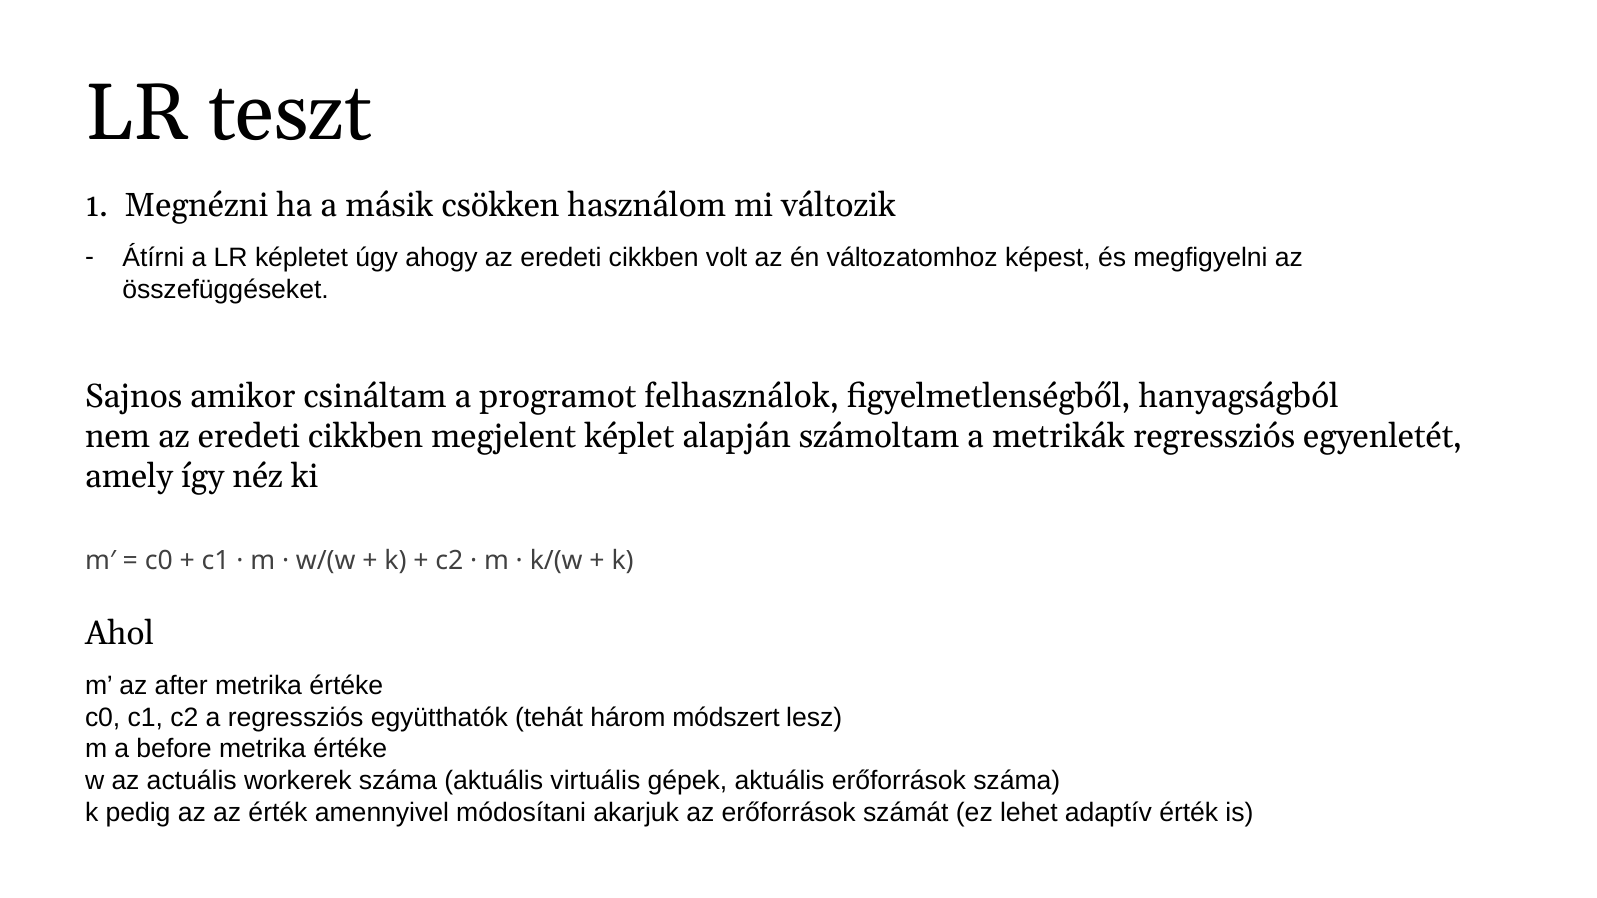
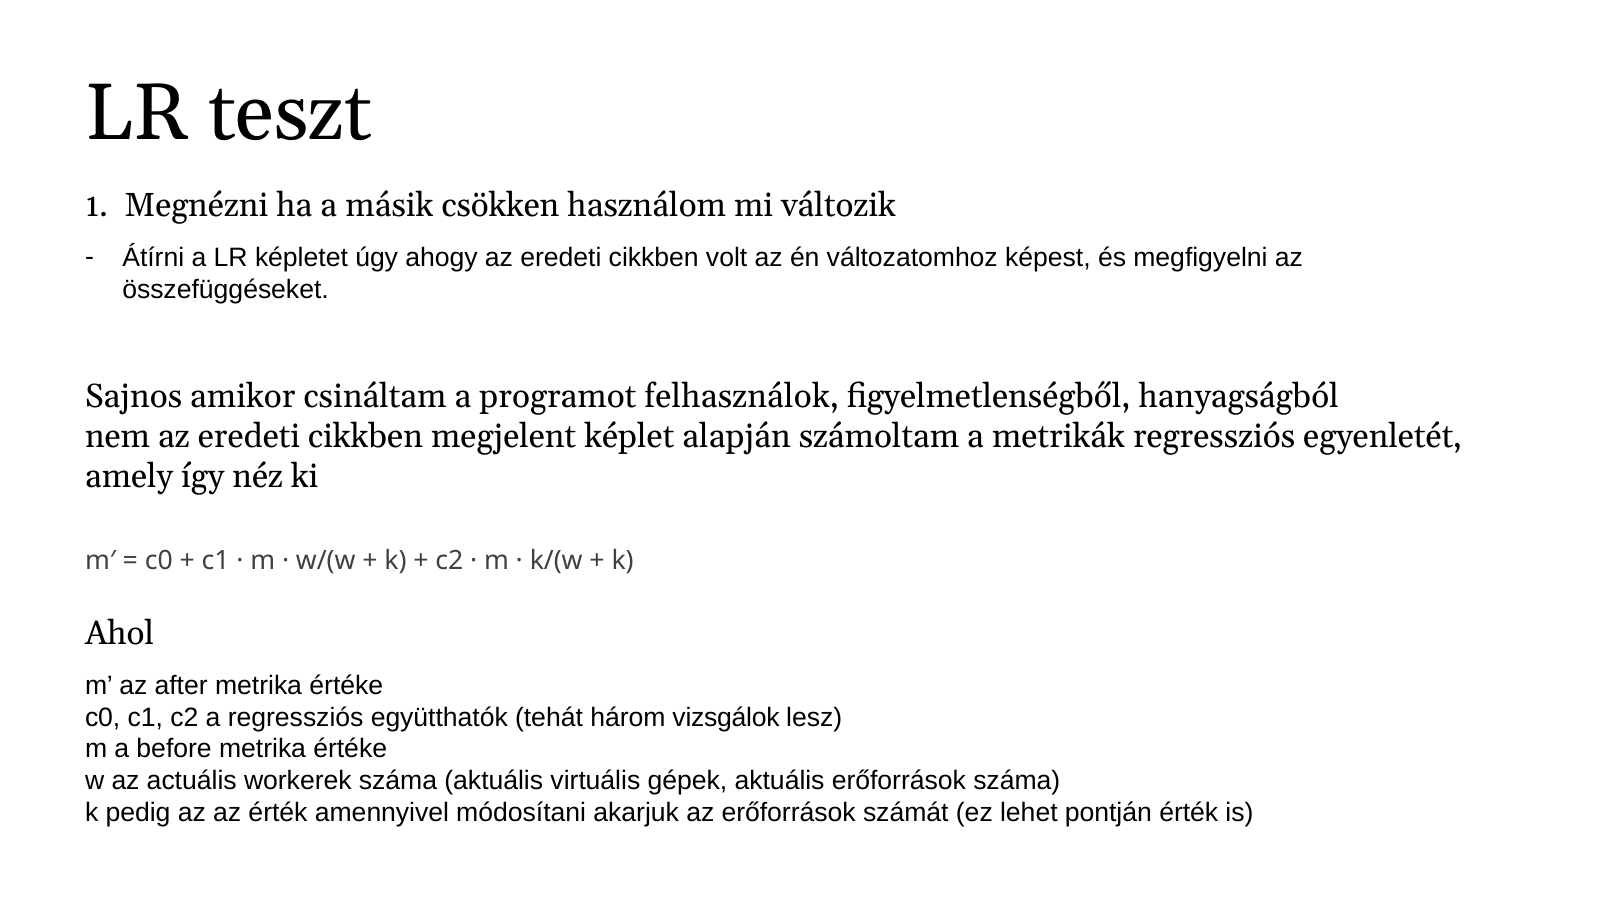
módszert: módszert -> vizsgálok (726, 718)
adaptív: adaptív -> pontján (1108, 813)
